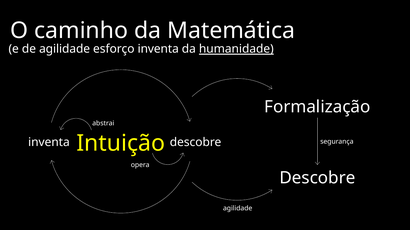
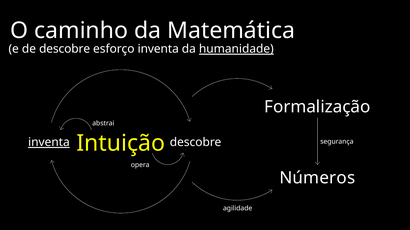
de agilidade: agilidade -> descobre (65, 49)
inventa underline: none -> present (49, 143)
Descobre: Descobre -> Números (317, 178)
